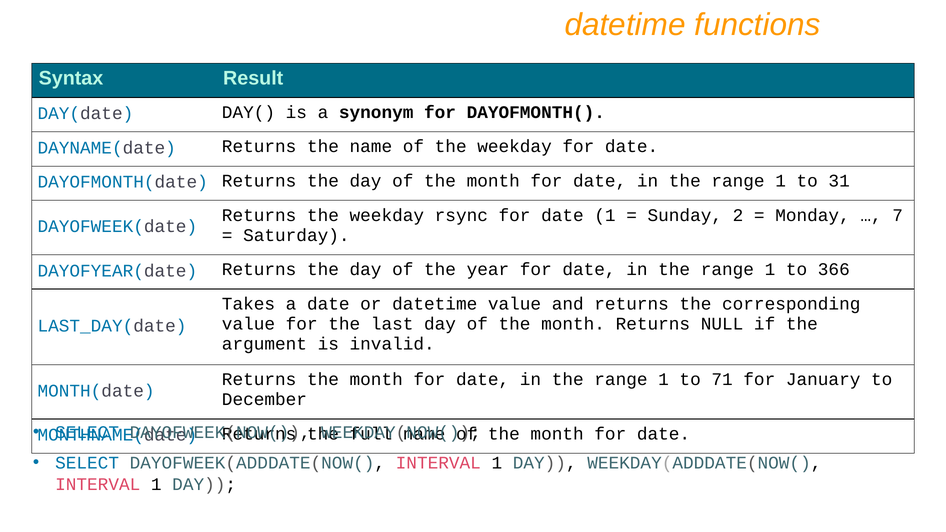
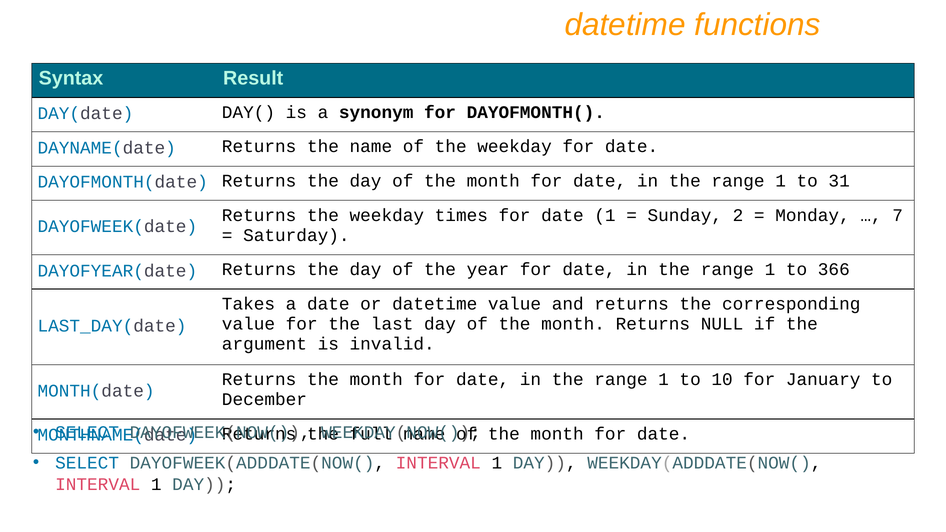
rsync: rsync -> times (461, 215)
71: 71 -> 10 (722, 380)
